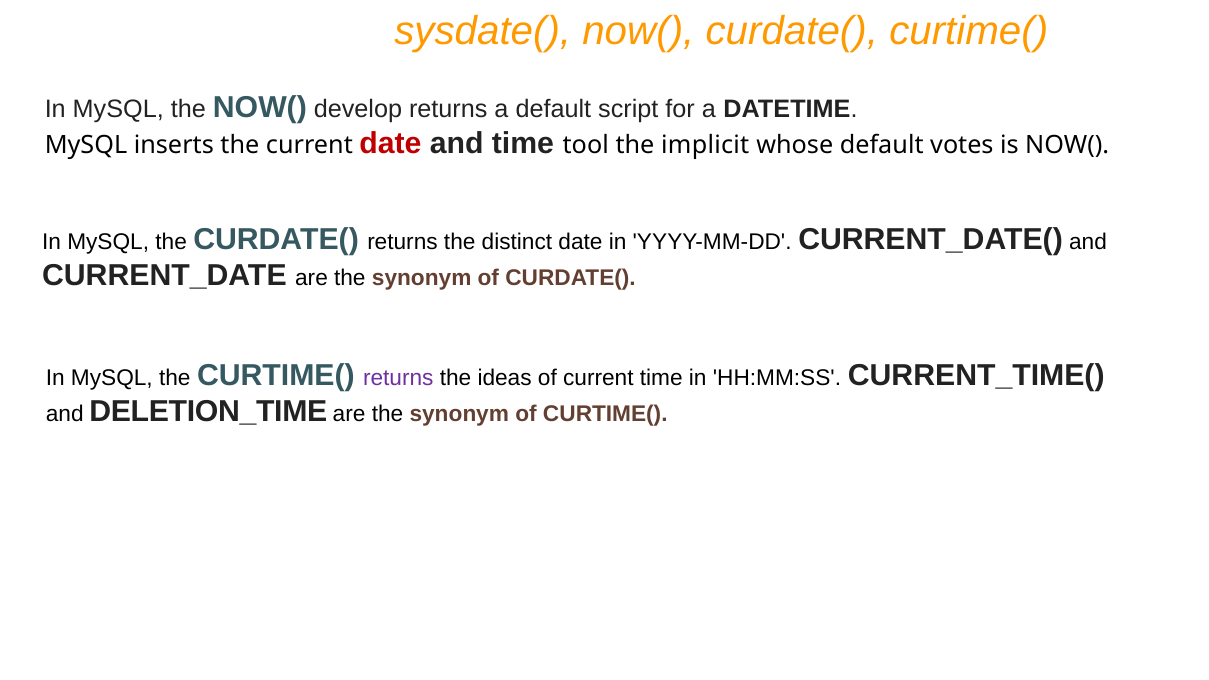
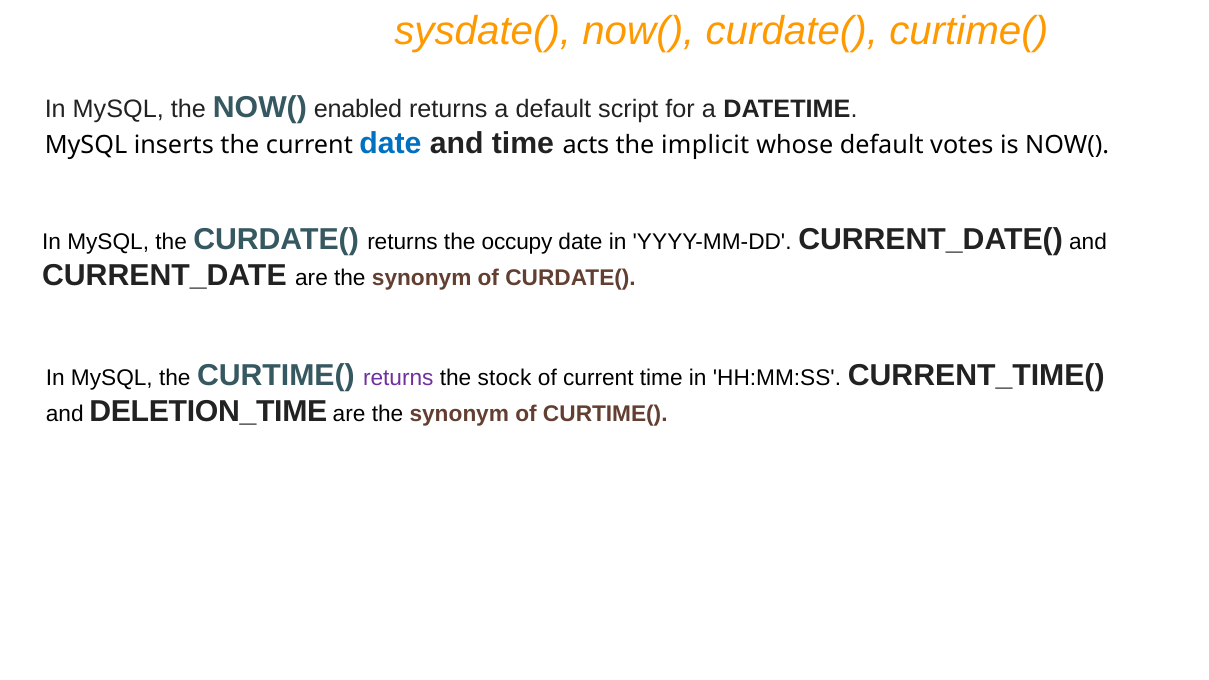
develop: develop -> enabled (358, 109)
date colour: red -> blue (390, 143)
tool: tool -> acts (586, 145)
distinct: distinct -> occupy (517, 242)
ideas: ideas -> stock (504, 378)
